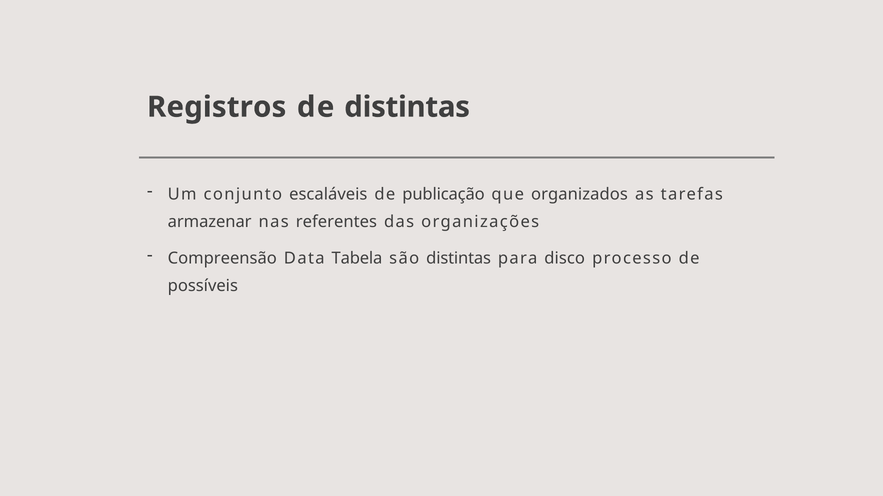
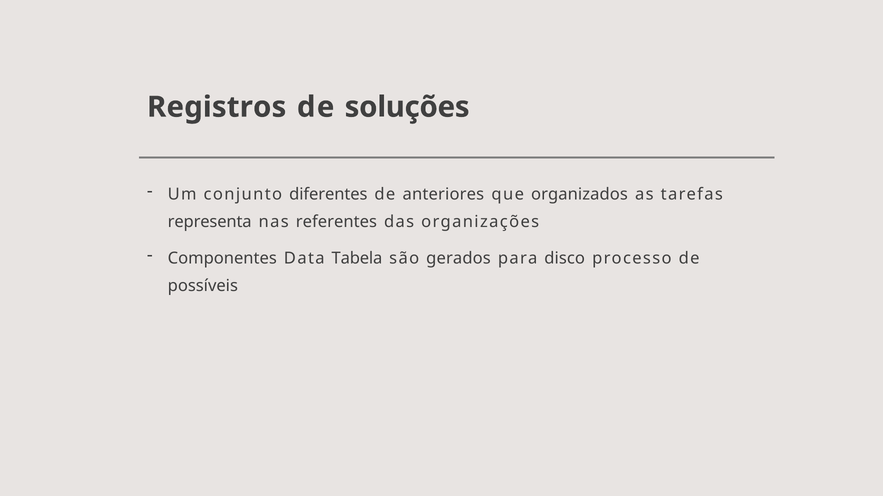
de distintas: distintas -> soluções (407, 107)
escaláveis: escaláveis -> diferentes (328, 194)
publicação: publicação -> anteriores (443, 194)
armazenar: armazenar -> representa (210, 222)
Compreensão: Compreensão -> Componentes (222, 259)
são distintas: distintas -> gerados (459, 259)
